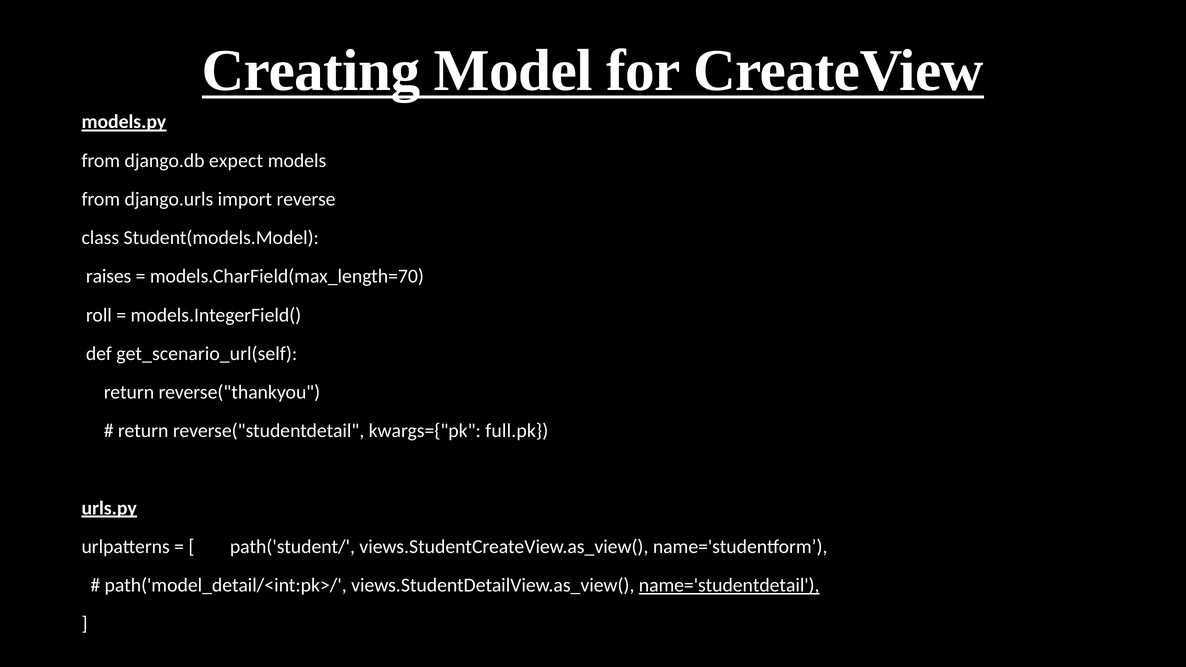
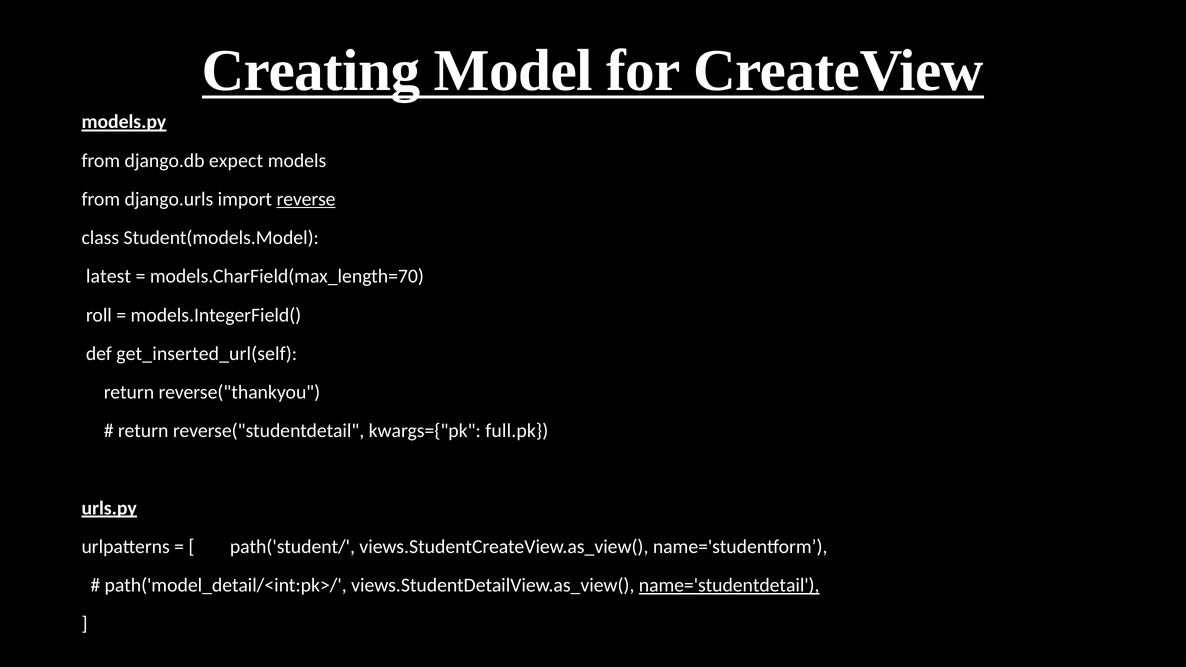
reverse underline: none -> present (306, 199)
raises: raises -> latest (109, 276)
get_scenario_url(self: get_scenario_url(self -> get_inserted_url(self (207, 354)
